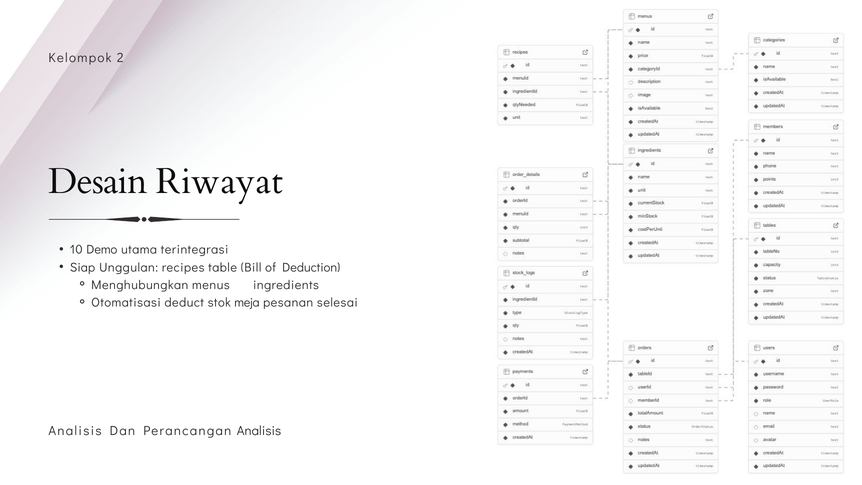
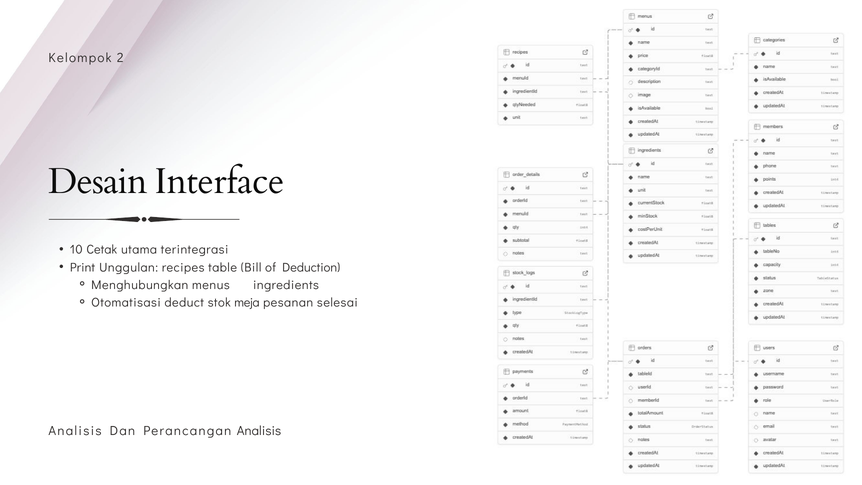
Riwayat: Riwayat -> Interface (220, 181)
Demo: Demo -> Cetak (102, 250)
Siap: Siap -> Print (83, 267)
